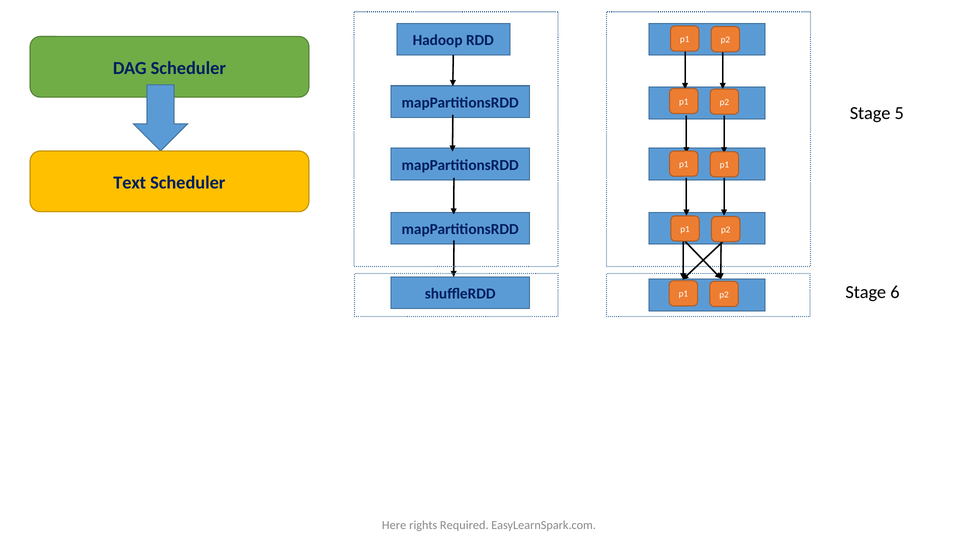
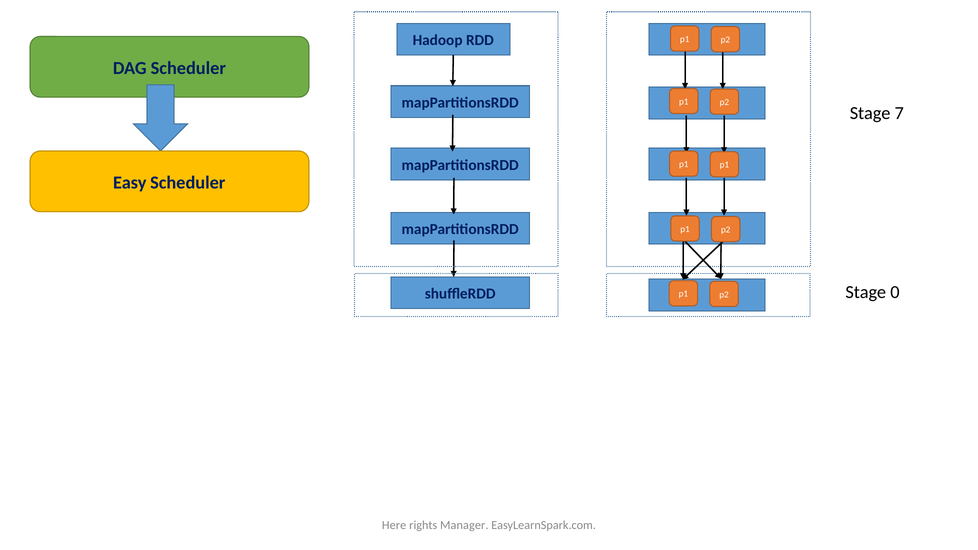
5: 5 -> 7 (899, 113)
Text: Text -> Easy (130, 183)
6: 6 -> 0 (895, 292)
Required: Required -> Manager (464, 525)
